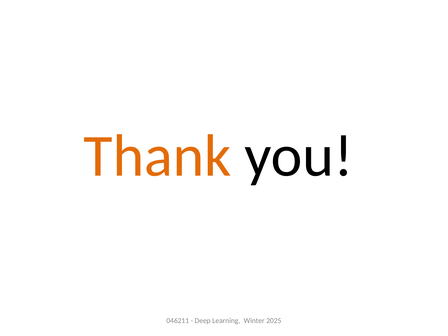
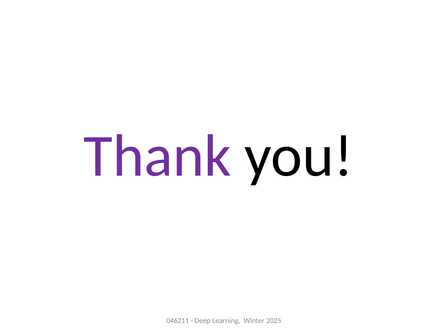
Thank colour: orange -> purple (157, 156)
